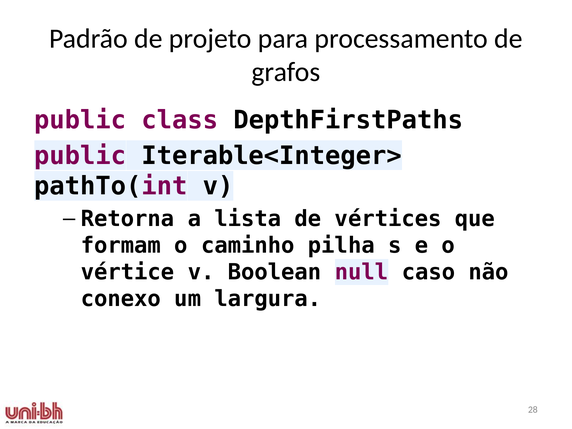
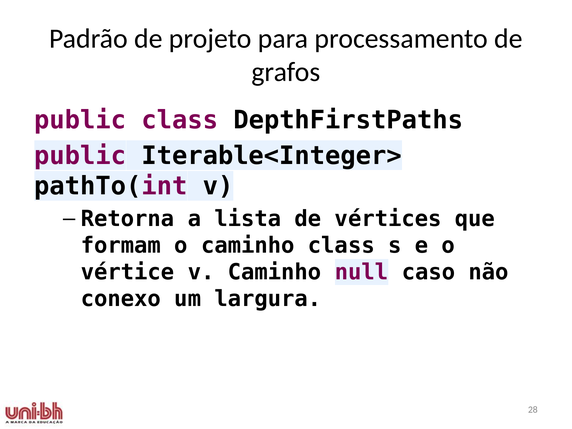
caminho pilha: pilha -> class (341, 246)
v Boolean: Boolean -> Caminho (275, 272)
